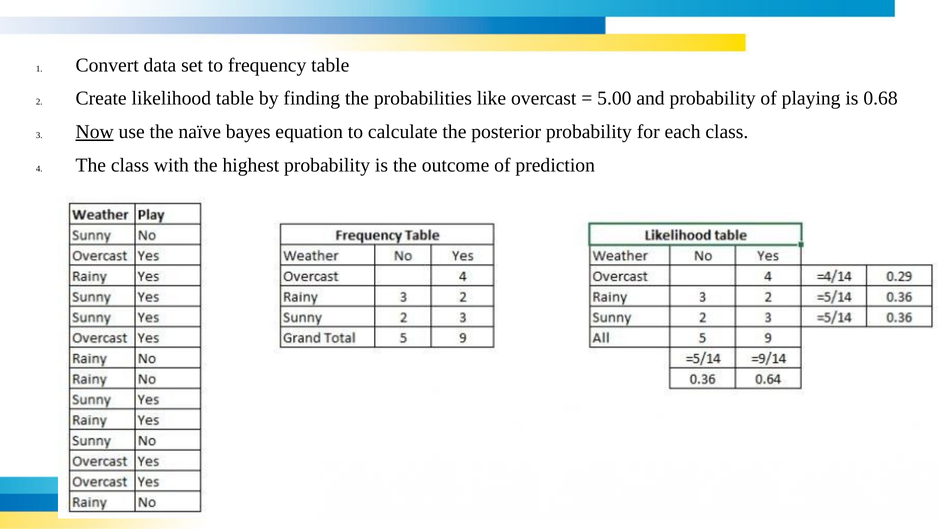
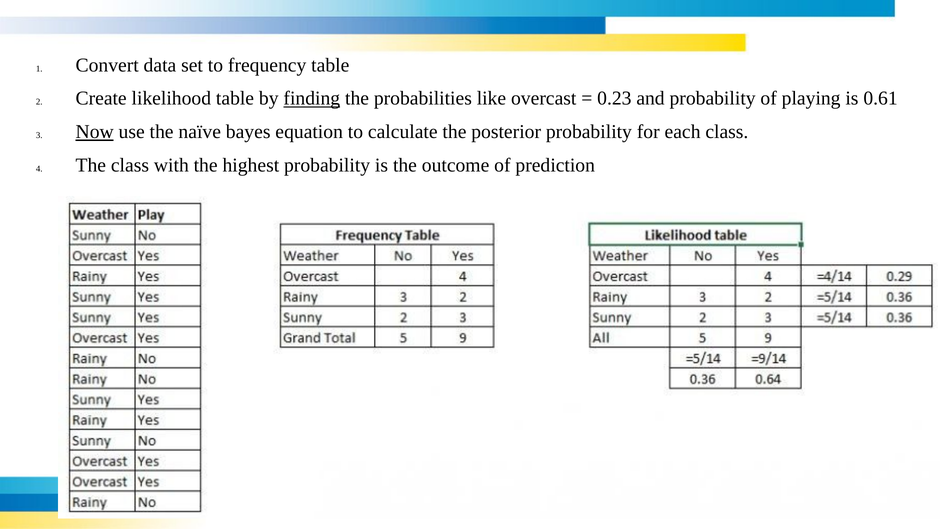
finding underline: none -> present (312, 98)
5.00: 5.00 -> 0.23 (614, 98)
0.68: 0.68 -> 0.61 (881, 98)
